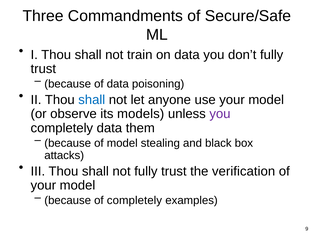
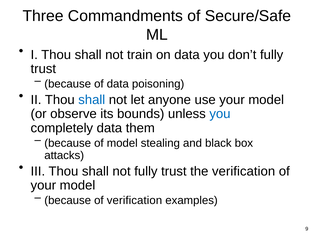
models: models -> bounds (141, 114)
you colour: purple -> blue (220, 114)
of completely: completely -> verification (134, 201)
